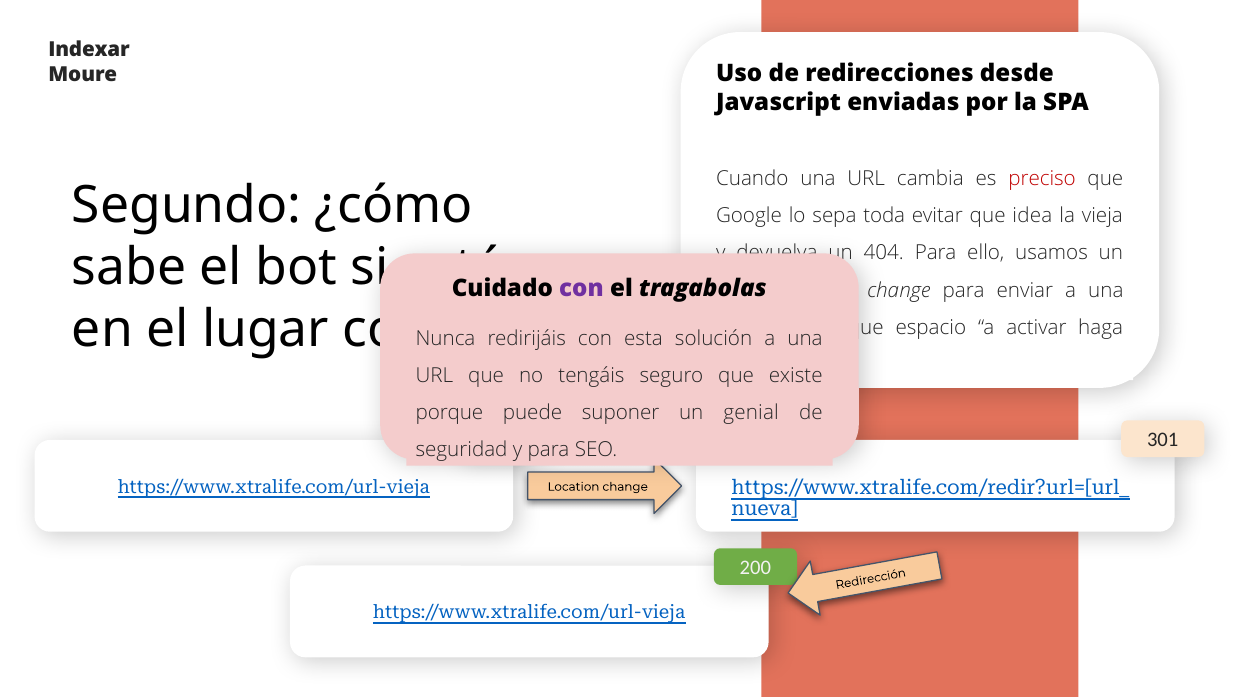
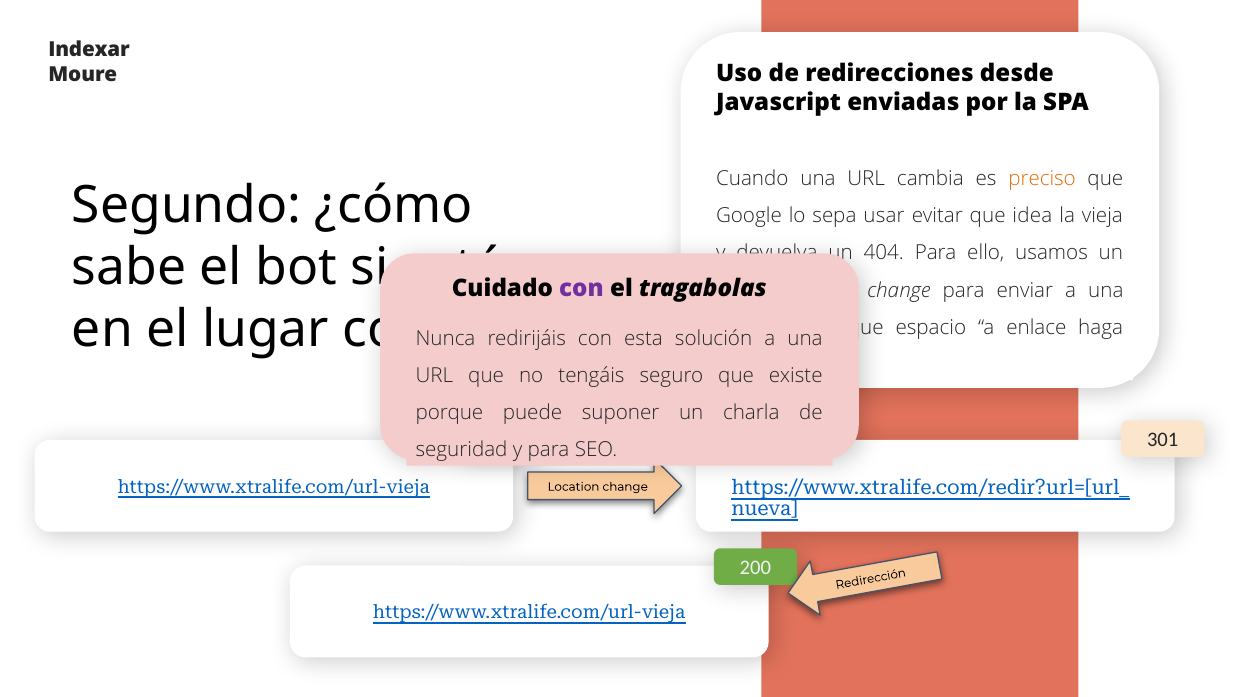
preciso colour: red -> orange (1042, 179)
toda: toda -> usar (884, 216)
activar: activar -> enlace (1036, 327)
genial: genial -> charla (751, 413)
